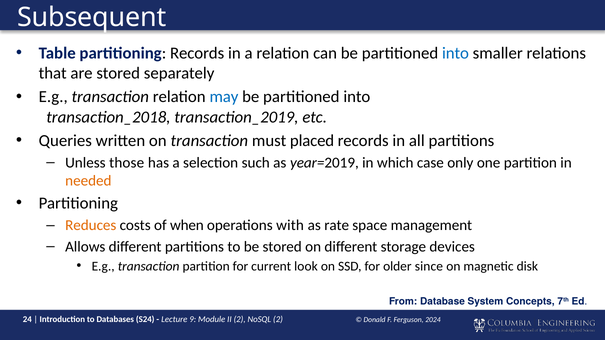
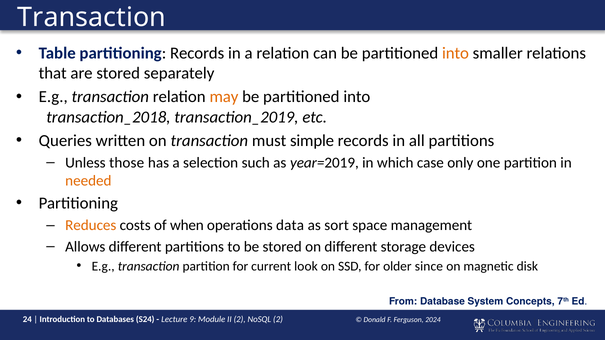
Subsequent: Subsequent -> Transaction (92, 17)
into colour: blue -> orange (455, 53)
may colour: blue -> orange (224, 97)
placed: placed -> simple (312, 141)
with: with -> data (290, 226)
rate: rate -> sort (337, 226)
